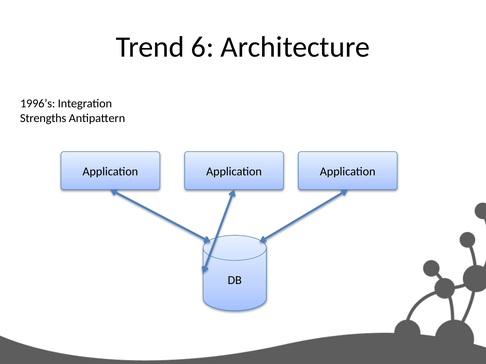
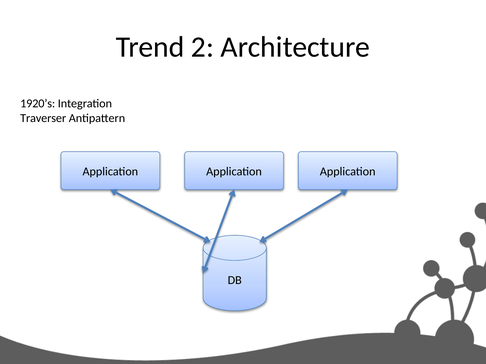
6: 6 -> 2 (202, 47)
1996’s: 1996’s -> 1920’s (38, 104)
Strengths: Strengths -> Traverser (43, 118)
